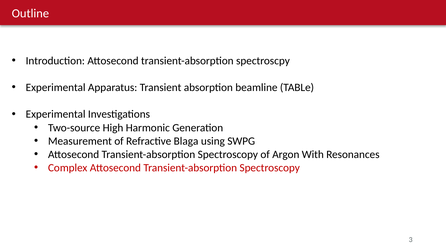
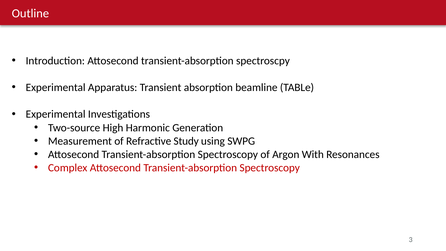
Blaga: Blaga -> Study (186, 141)
